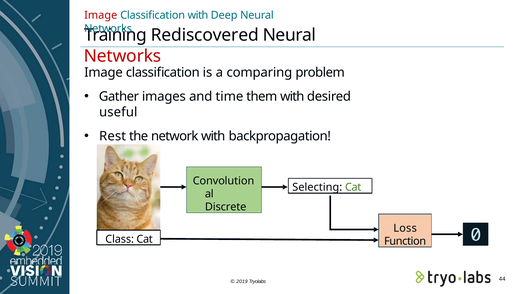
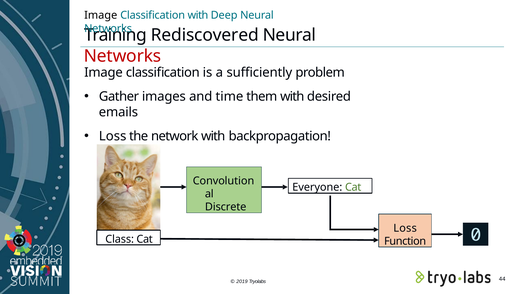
Image colour: red -> black (101, 15)
comparing: comparing -> sufficiently (259, 73)
useful: useful -> emails (118, 112)
Rest: Rest -> Loss (113, 136)
Selecting: Selecting -> Everyone (317, 187)
